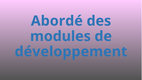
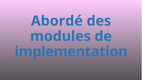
développement: développement -> implementation (71, 52)
